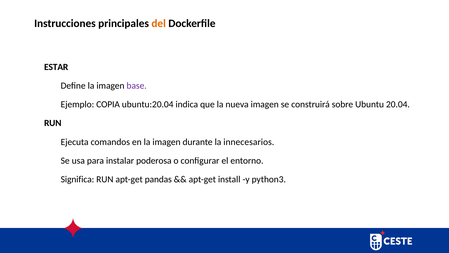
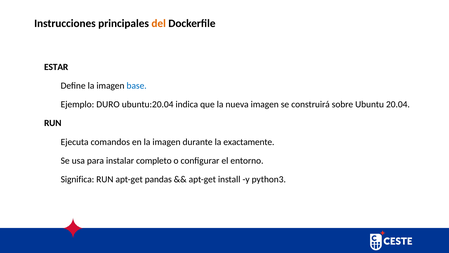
base colour: purple -> blue (137, 86)
COPIA: COPIA -> DURO (108, 104)
innecesarios: innecesarios -> exactamente (249, 142)
poderosa: poderosa -> completo (154, 160)
